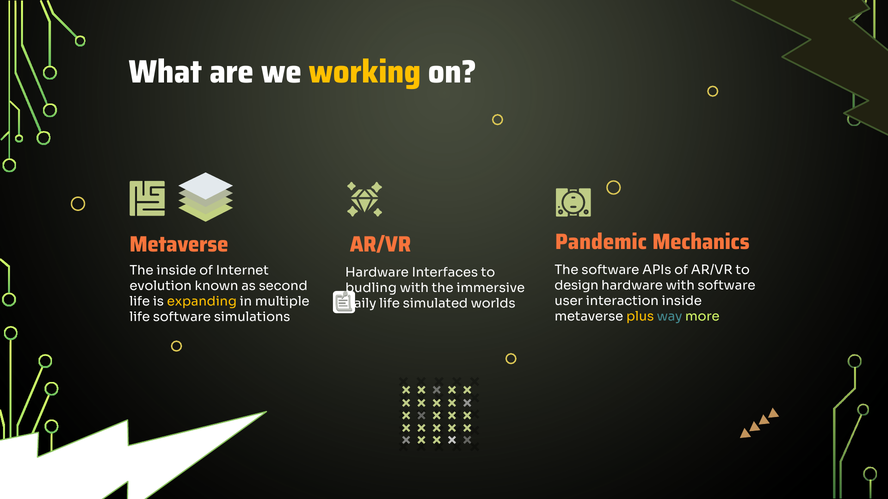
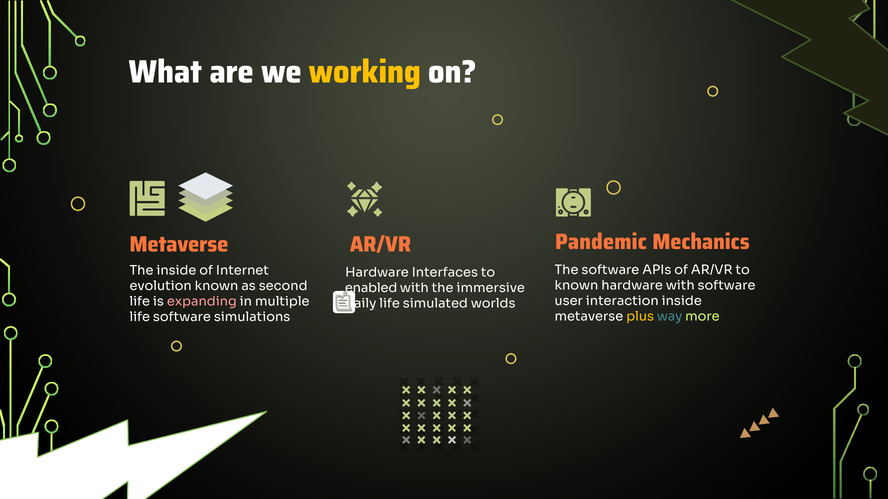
design: design -> known (576, 286)
budling: budling -> enabled (371, 288)
expanding colour: yellow -> pink (202, 302)
